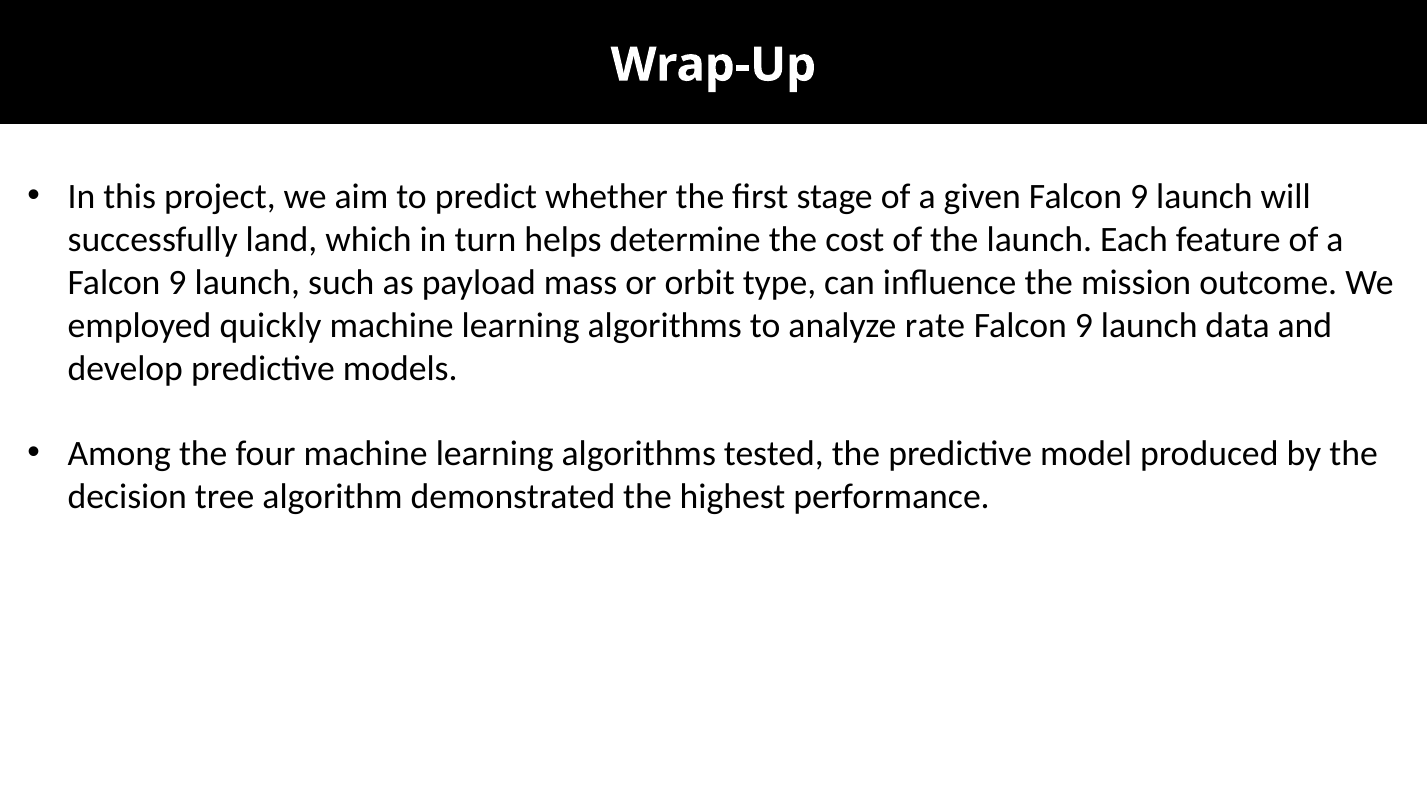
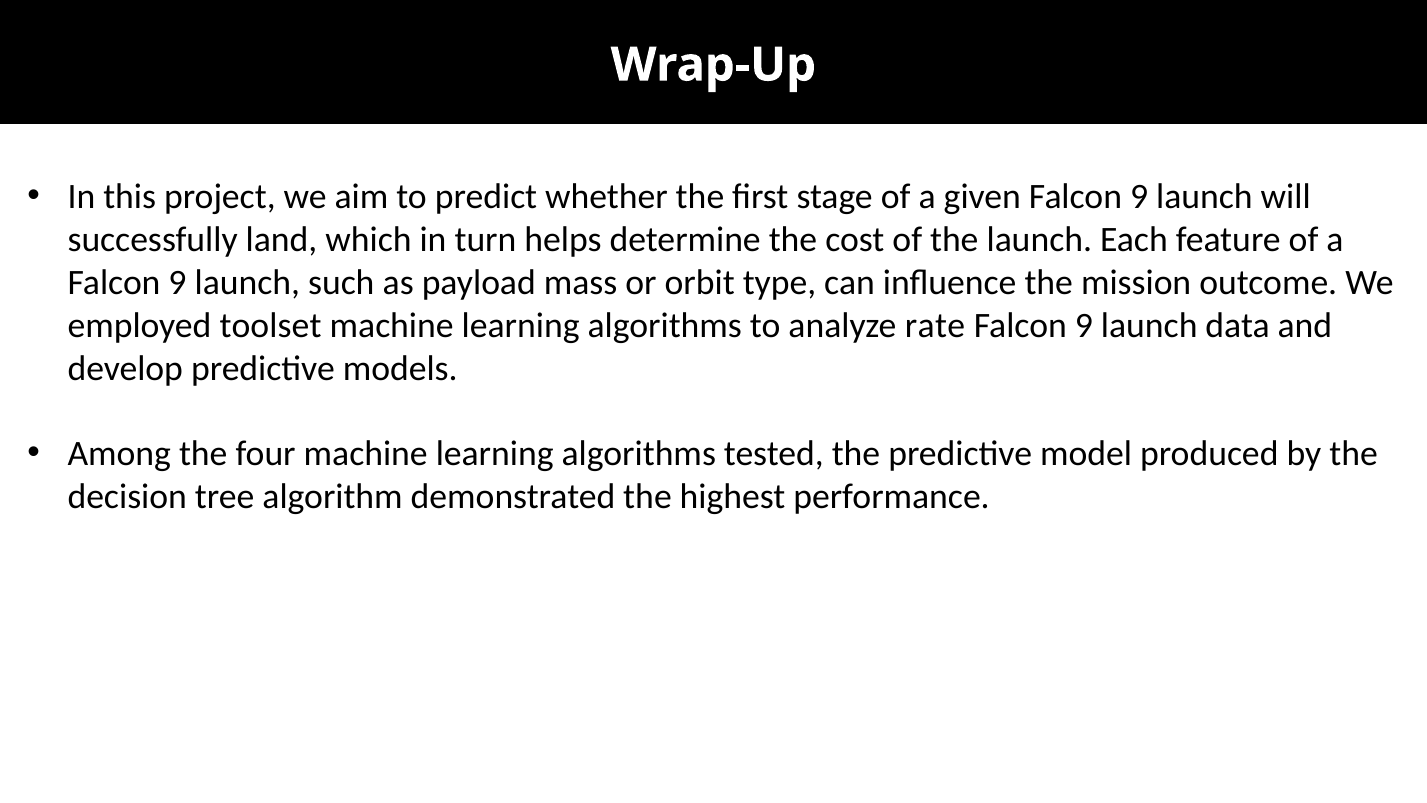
quickly: quickly -> toolset (270, 325)
